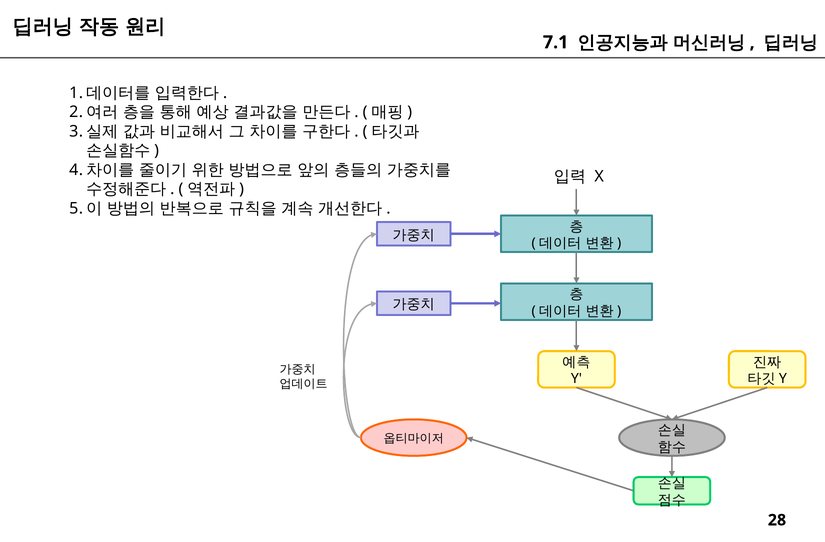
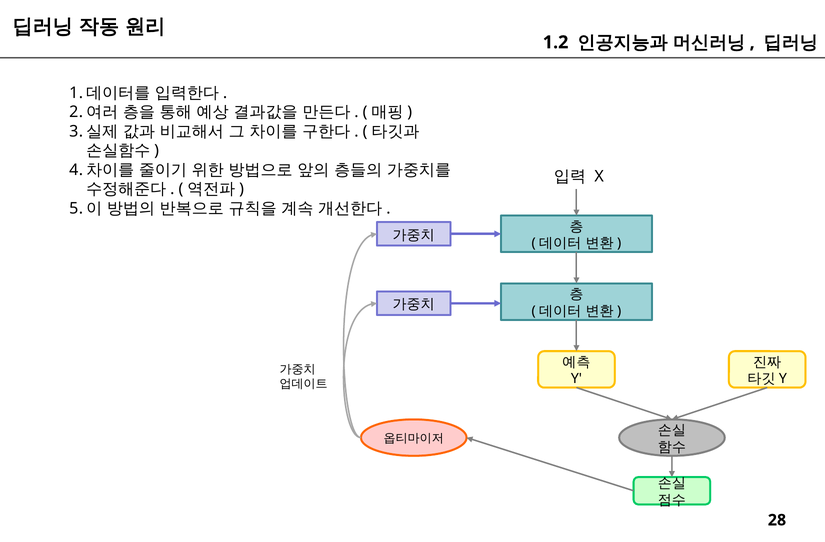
7.1: 7.1 -> 1.2 (556, 42)
